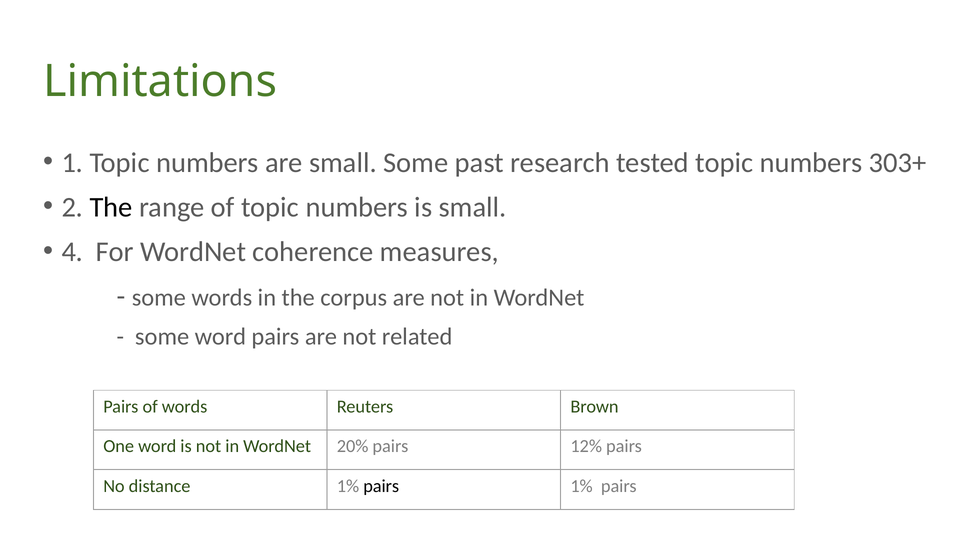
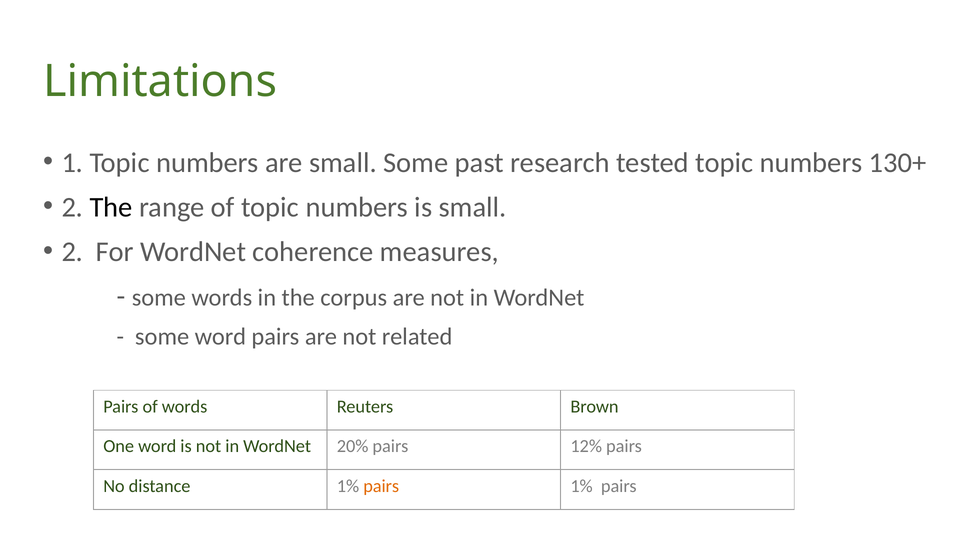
303+: 303+ -> 130+ (898, 163)
4: 4 -> 2 (72, 252)
pairs colour: black -> orange (381, 486)
